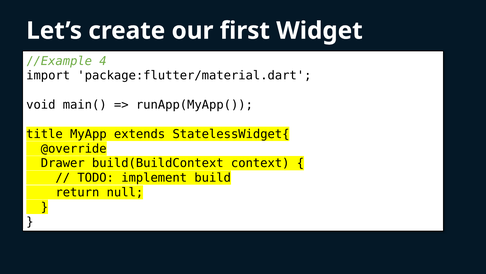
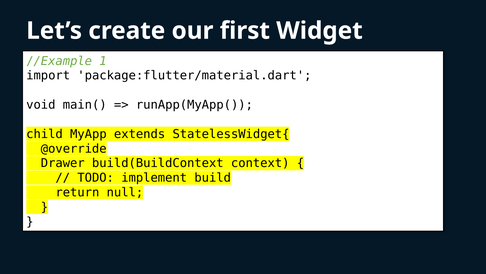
4: 4 -> 1 (103, 61)
title: title -> child (45, 134)
